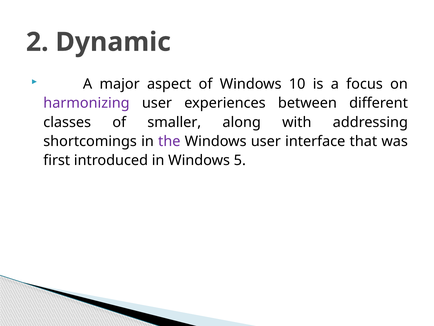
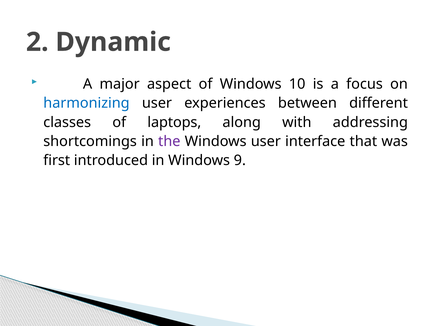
harmonizing colour: purple -> blue (86, 103)
smaller: smaller -> laptops (174, 122)
5: 5 -> 9 (240, 160)
